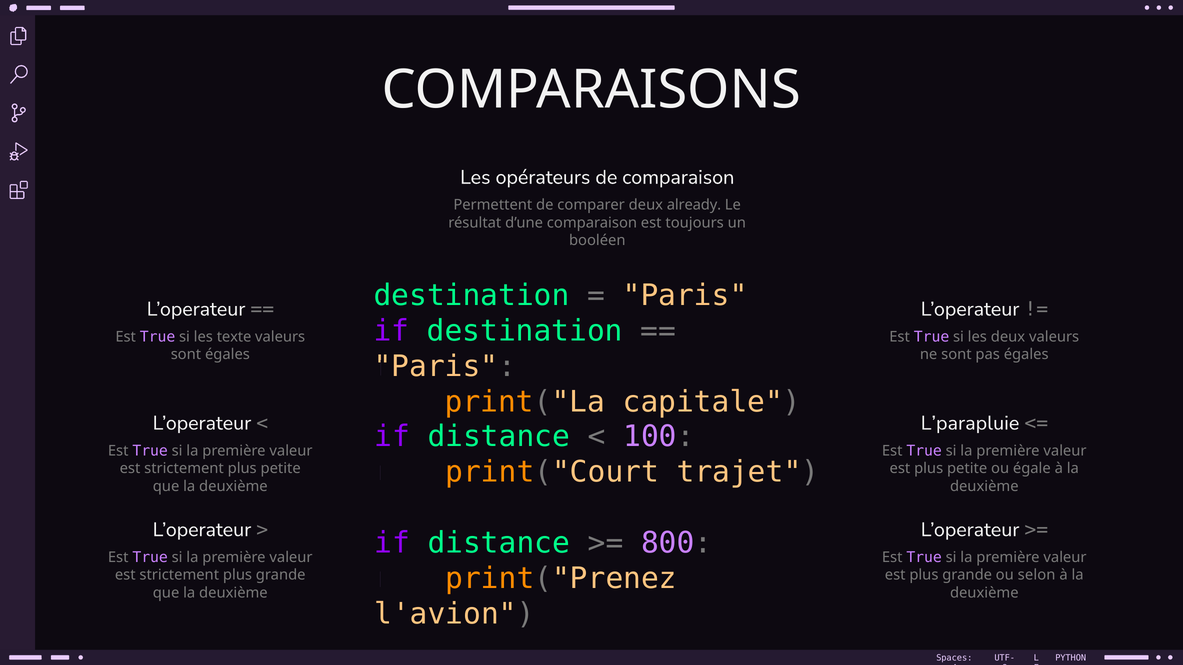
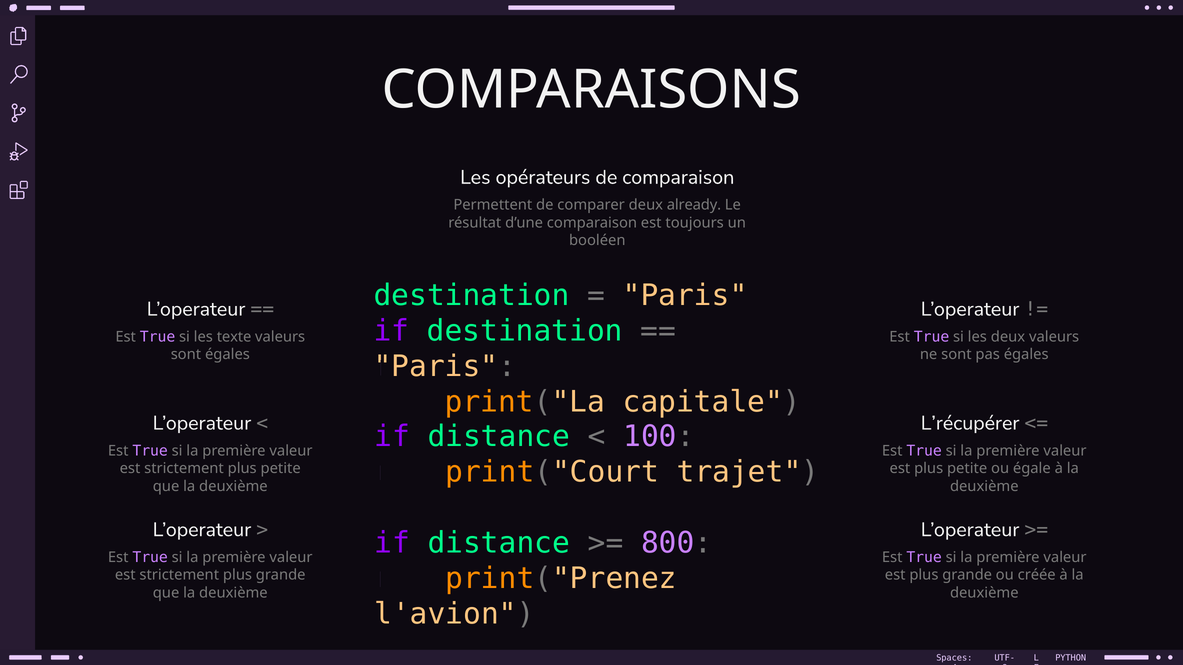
L’parapluie: L’parapluie -> L’récupérer (970, 423)
selon: selon -> créée (1037, 575)
